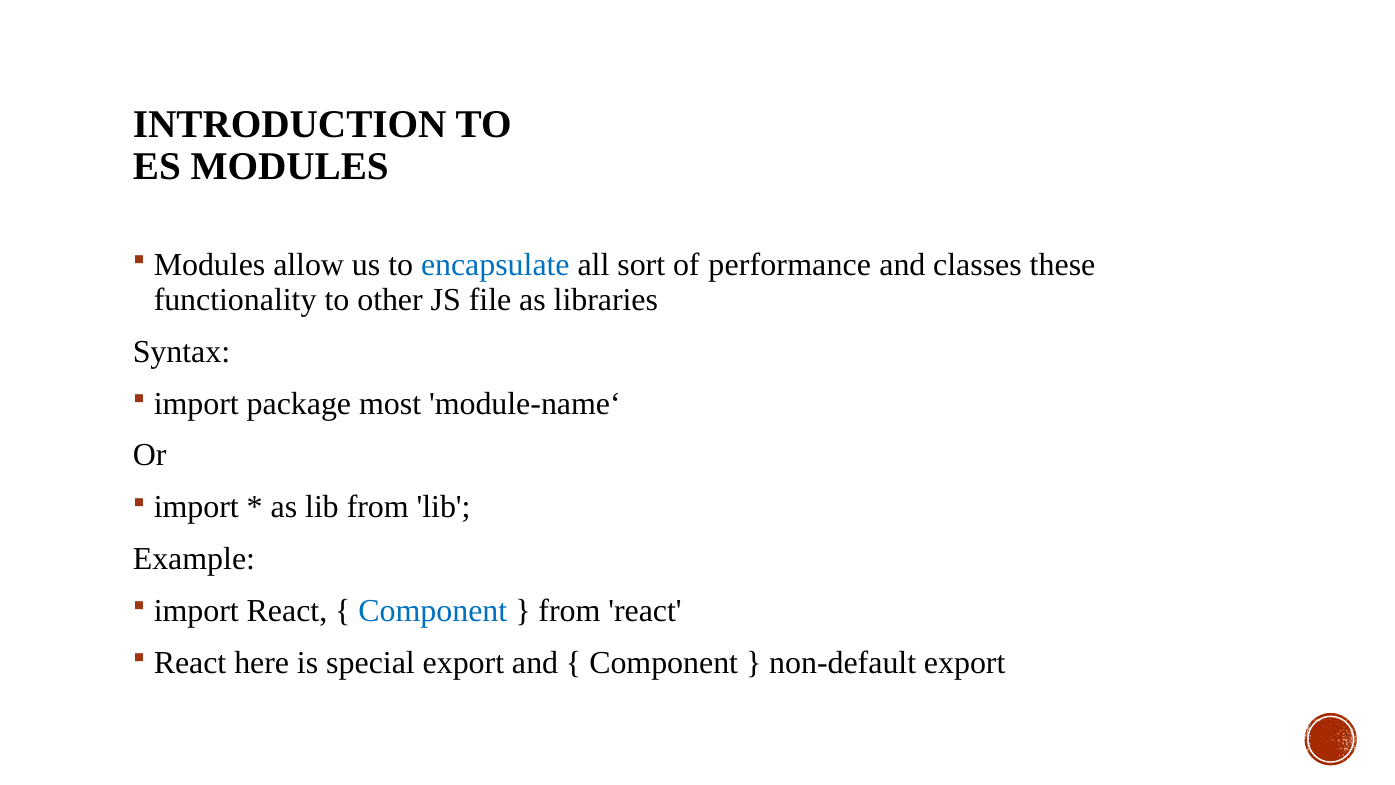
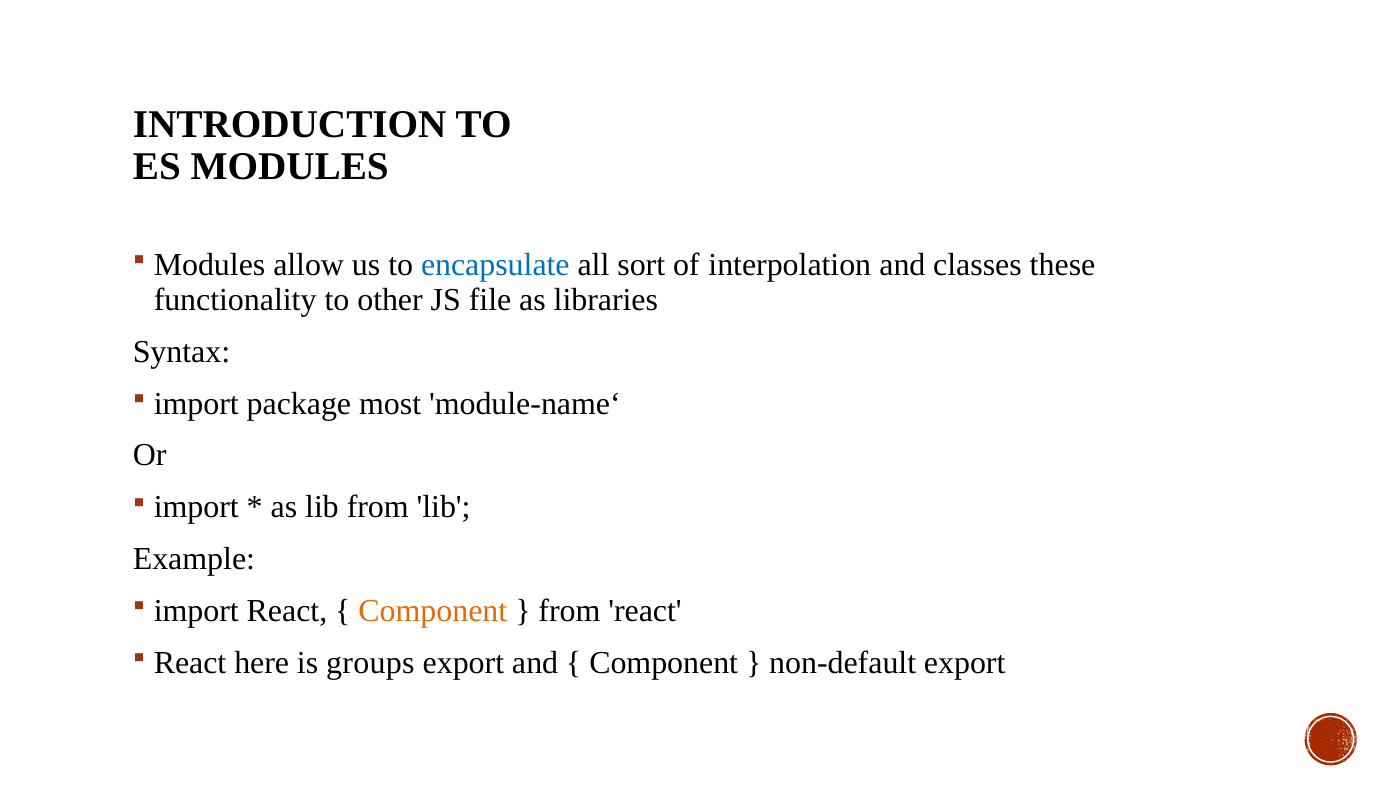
performance: performance -> interpolation (790, 265)
Component colour: blue -> orange (433, 611)
special: special -> groups (370, 663)
